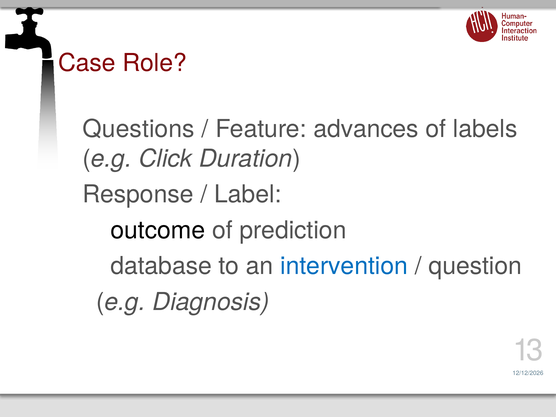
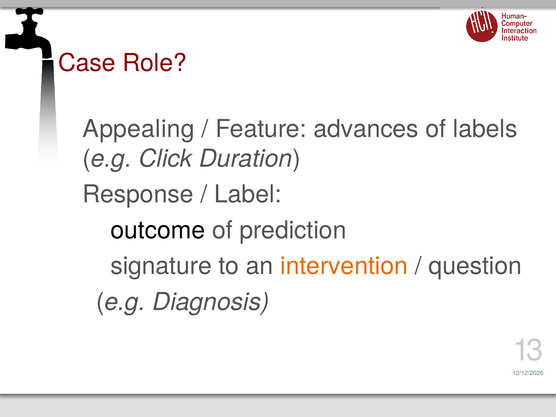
Questions: Questions -> Appealing (139, 129)
database: database -> signature (161, 266)
intervention colour: blue -> orange (344, 266)
